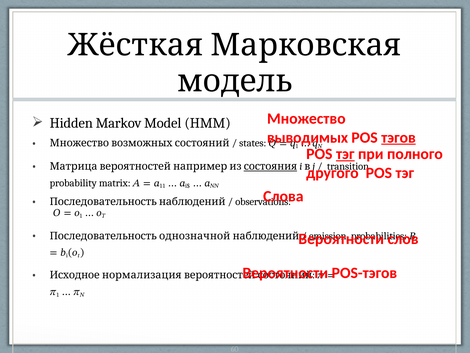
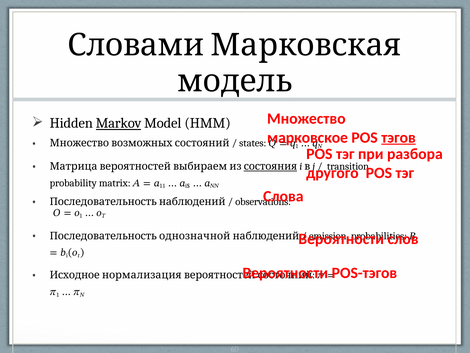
Жёсткая: Жёсткая -> Словами (136, 45)
Markov underline: none -> present (119, 123)
выводимых: выводимых -> марковское (308, 137)
тэг underline: present -> none (345, 154)
полного: полного -> разбора (415, 154)
например: например -> выбираем (200, 166)
